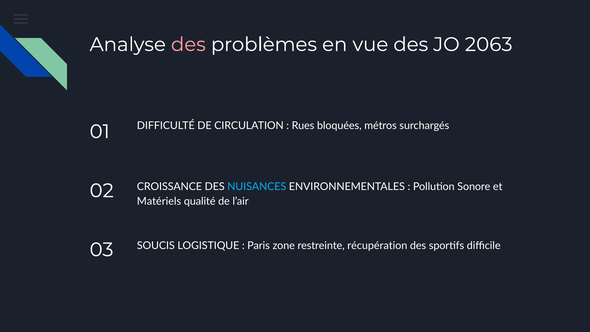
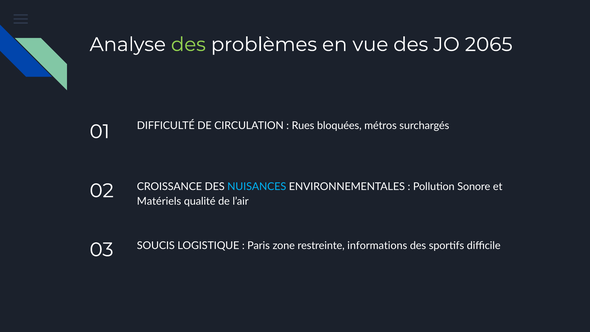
des colour: pink -> light green (188, 44)
2063: 2063 -> 2065 (489, 44)
récupération: récupération -> informations (377, 246)
